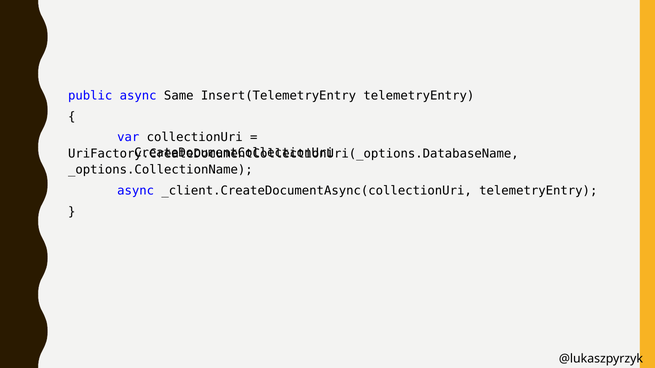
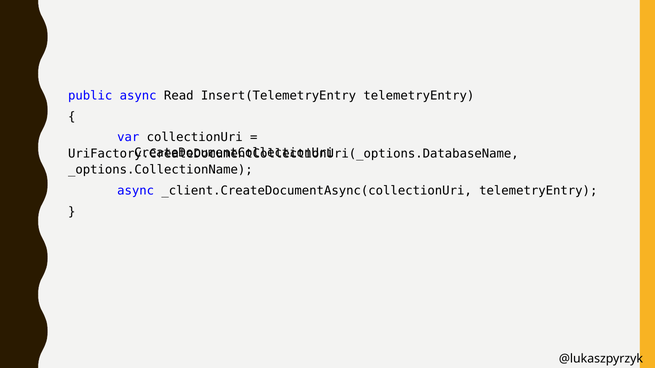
Same: Same -> Read (179, 96)
